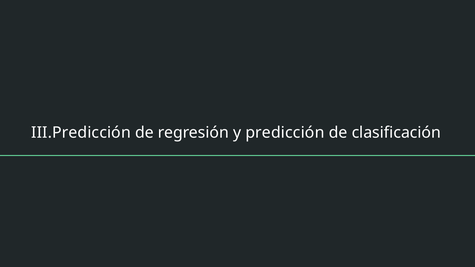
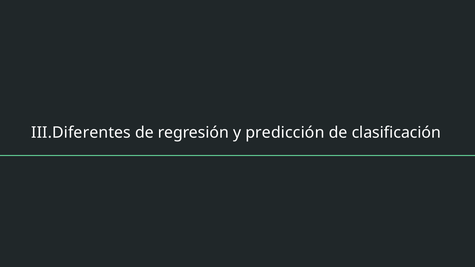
III.Predicción: III.Predicción -> III.Diferentes (81, 133)
